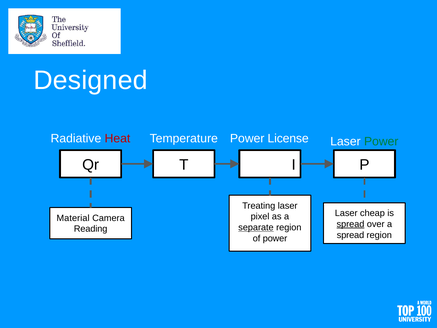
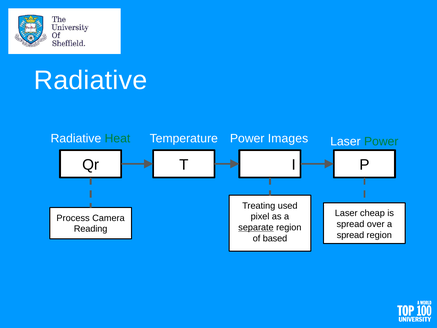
Designed: Designed -> Radiative (90, 80)
Heat colour: red -> green (117, 138)
License: License -> Images (288, 138)
Treating laser: laser -> used (288, 206)
Material: Material -> Process (73, 218)
spread underline: present -> none (350, 224)
of power: power -> based (275, 238)
